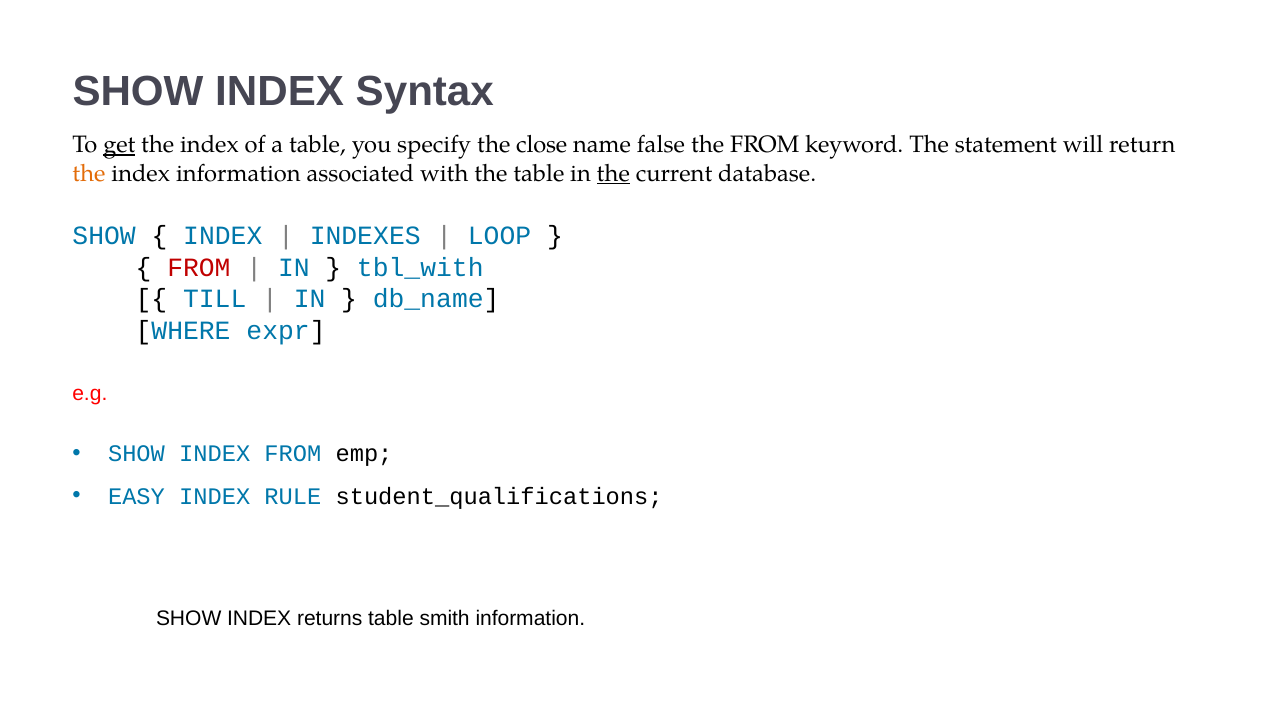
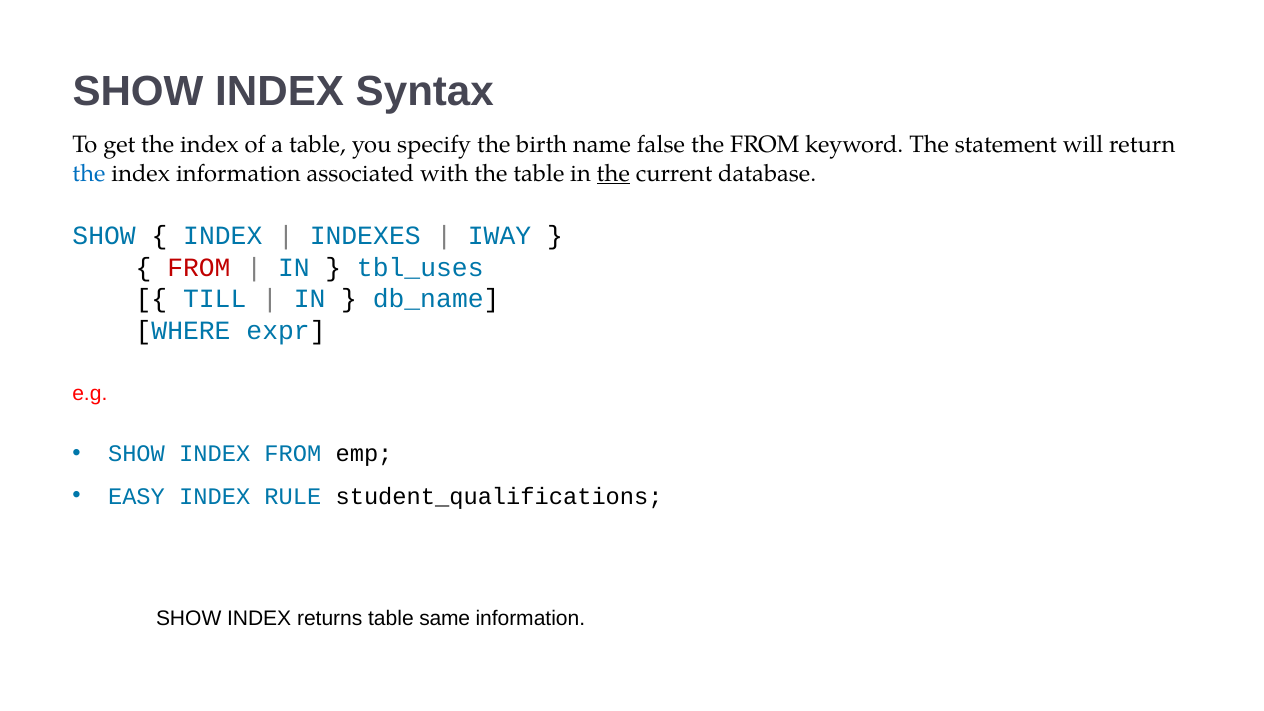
get underline: present -> none (119, 145)
close: close -> birth (542, 145)
the colour: orange -> blue (89, 173)
LOOP: LOOP -> IWAY (500, 236)
tbl_with: tbl_with -> tbl_uses (420, 267)
smith: smith -> same (445, 618)
